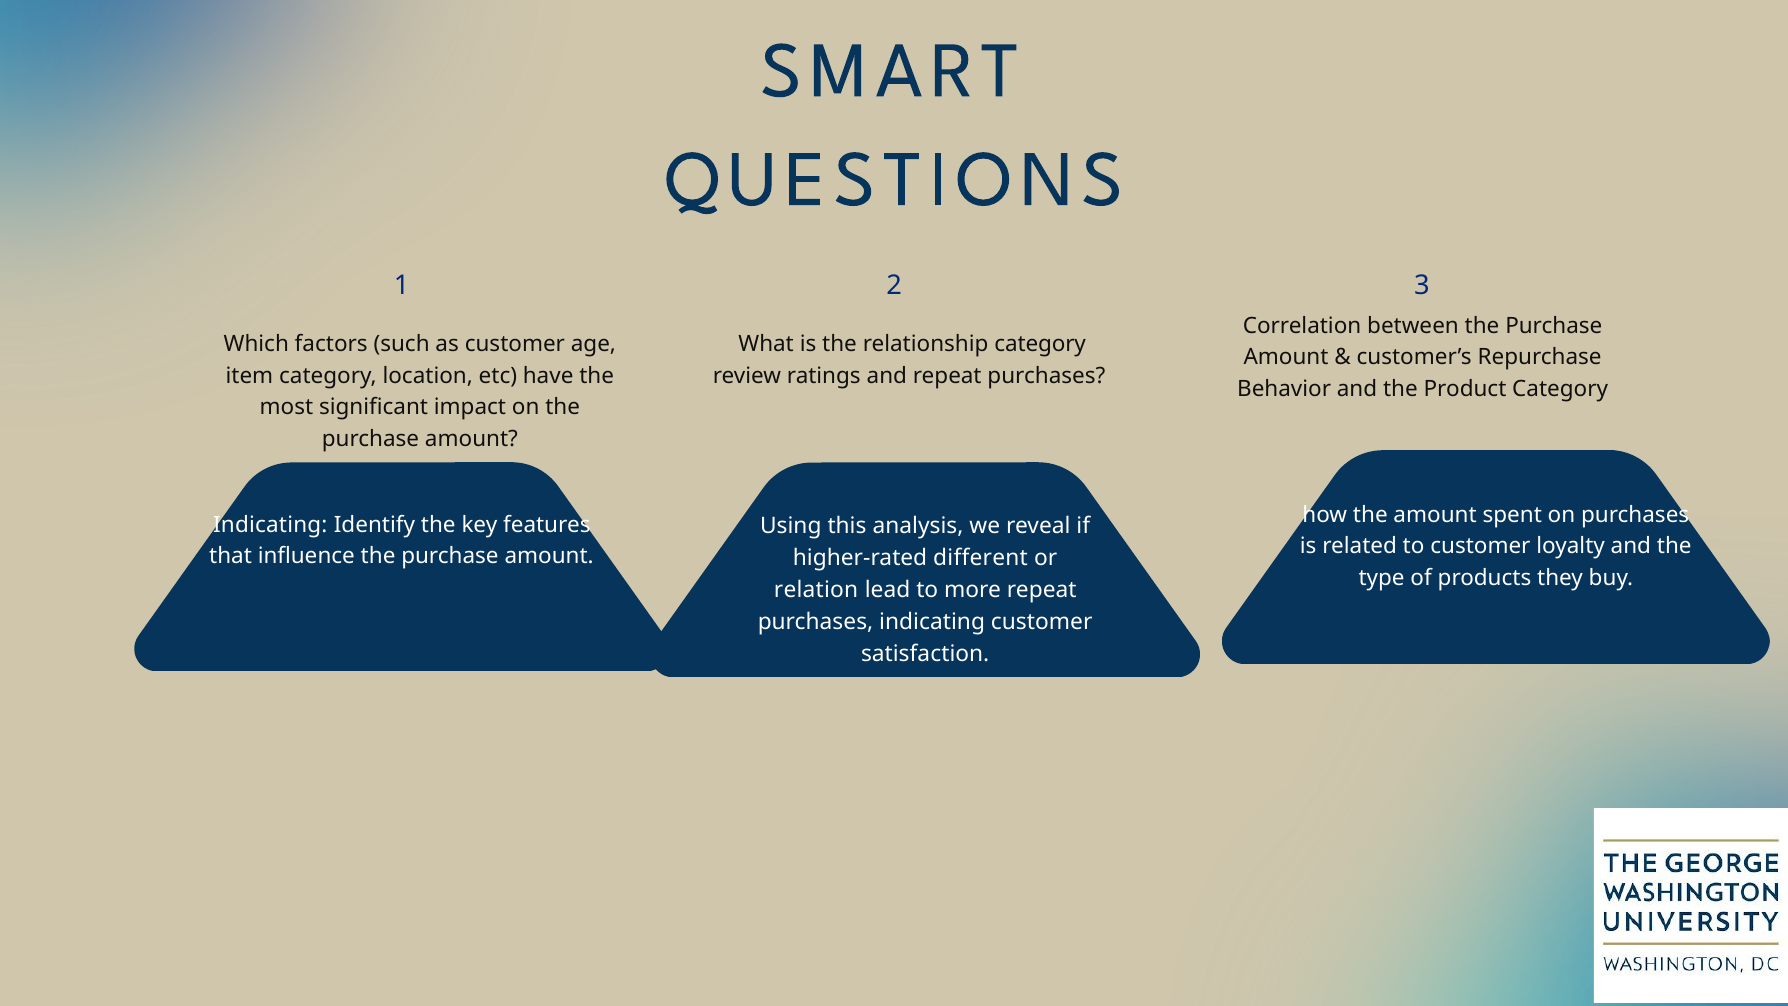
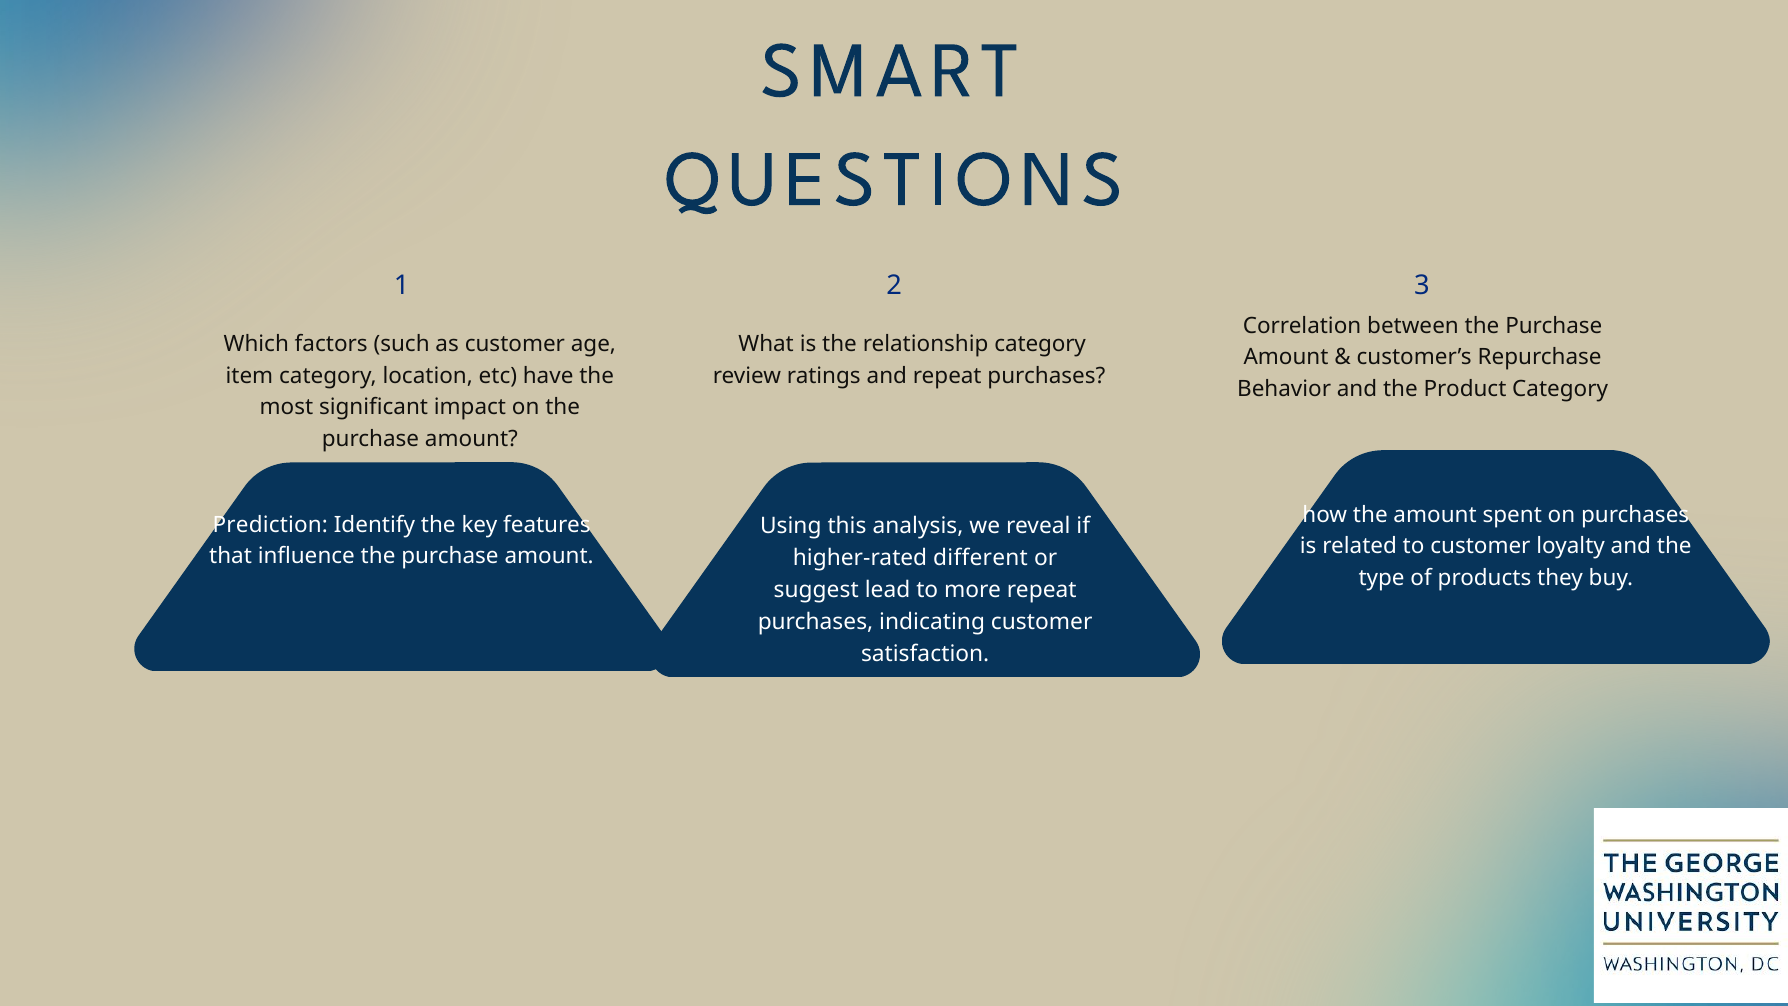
Indicating: Indicating -> Prediction (270, 525)
relation: relation -> suggest (816, 590)
